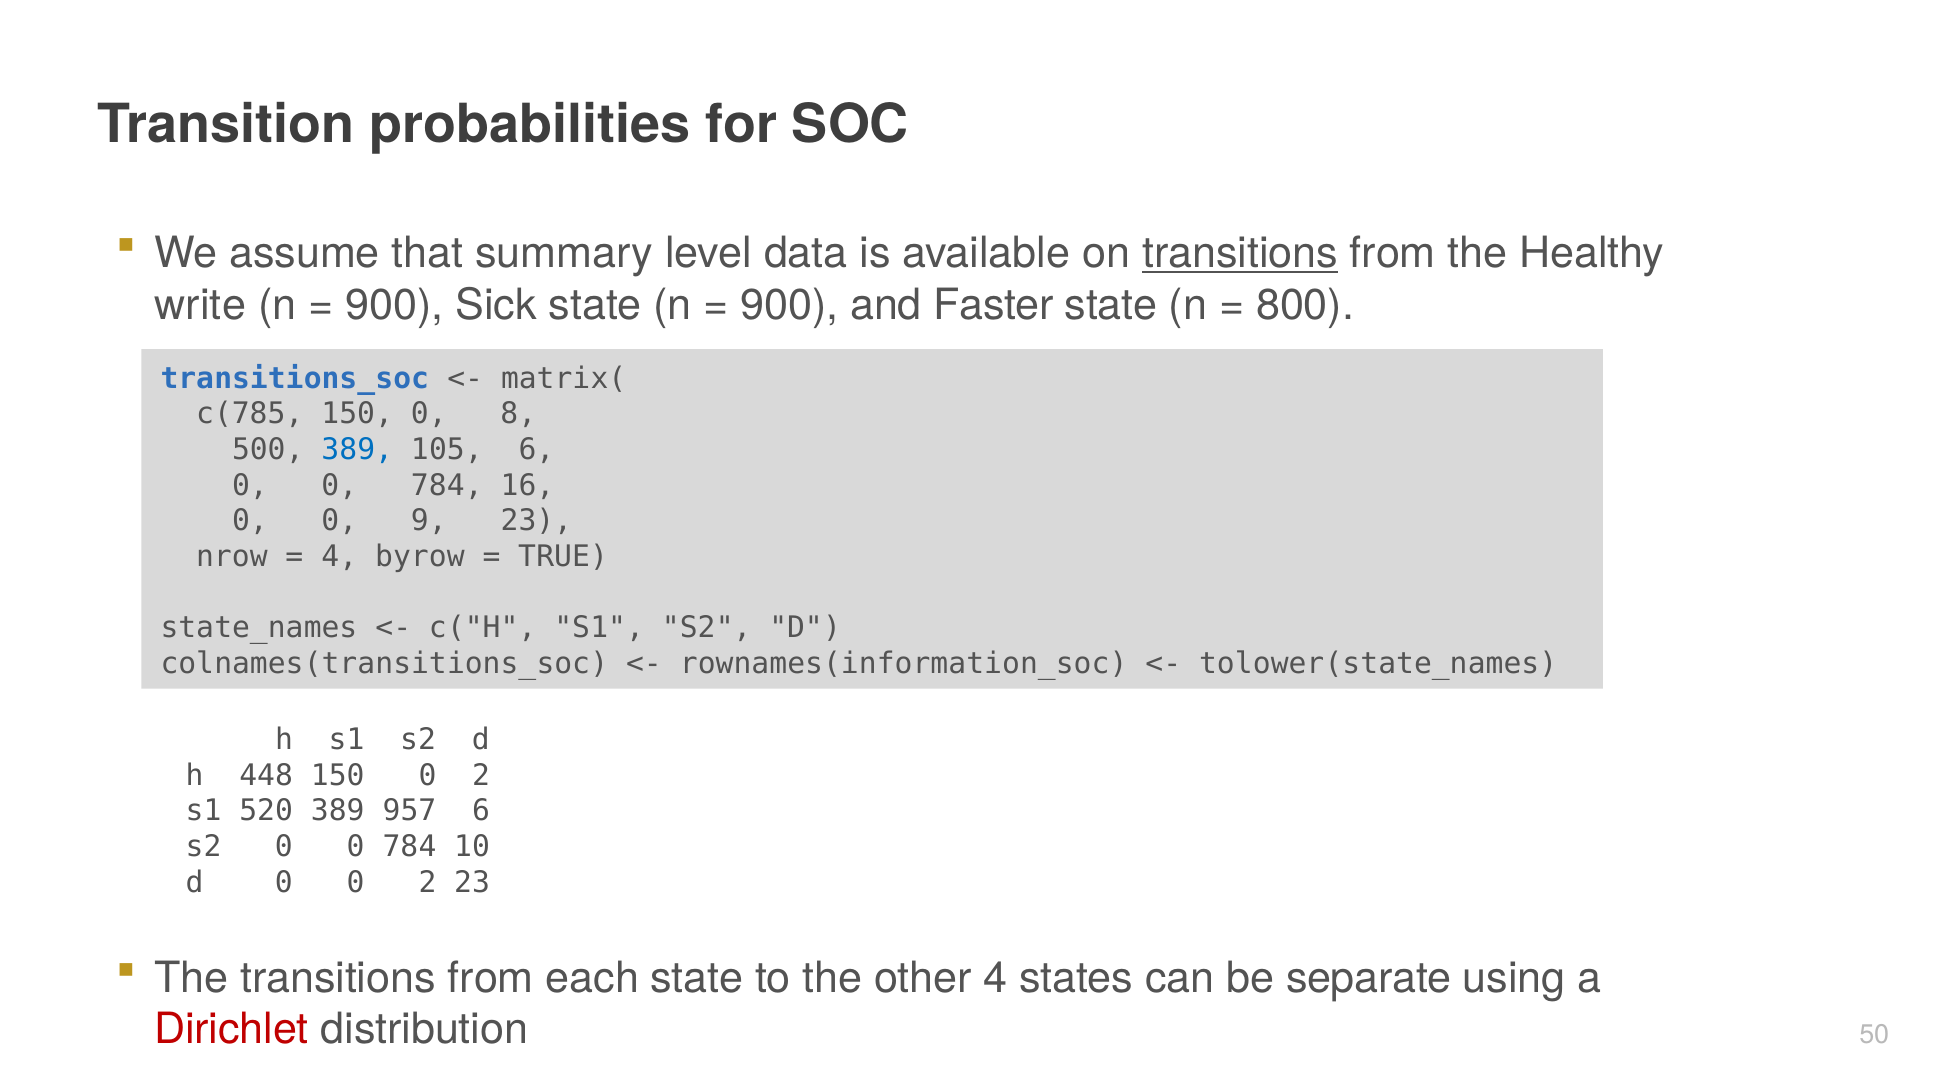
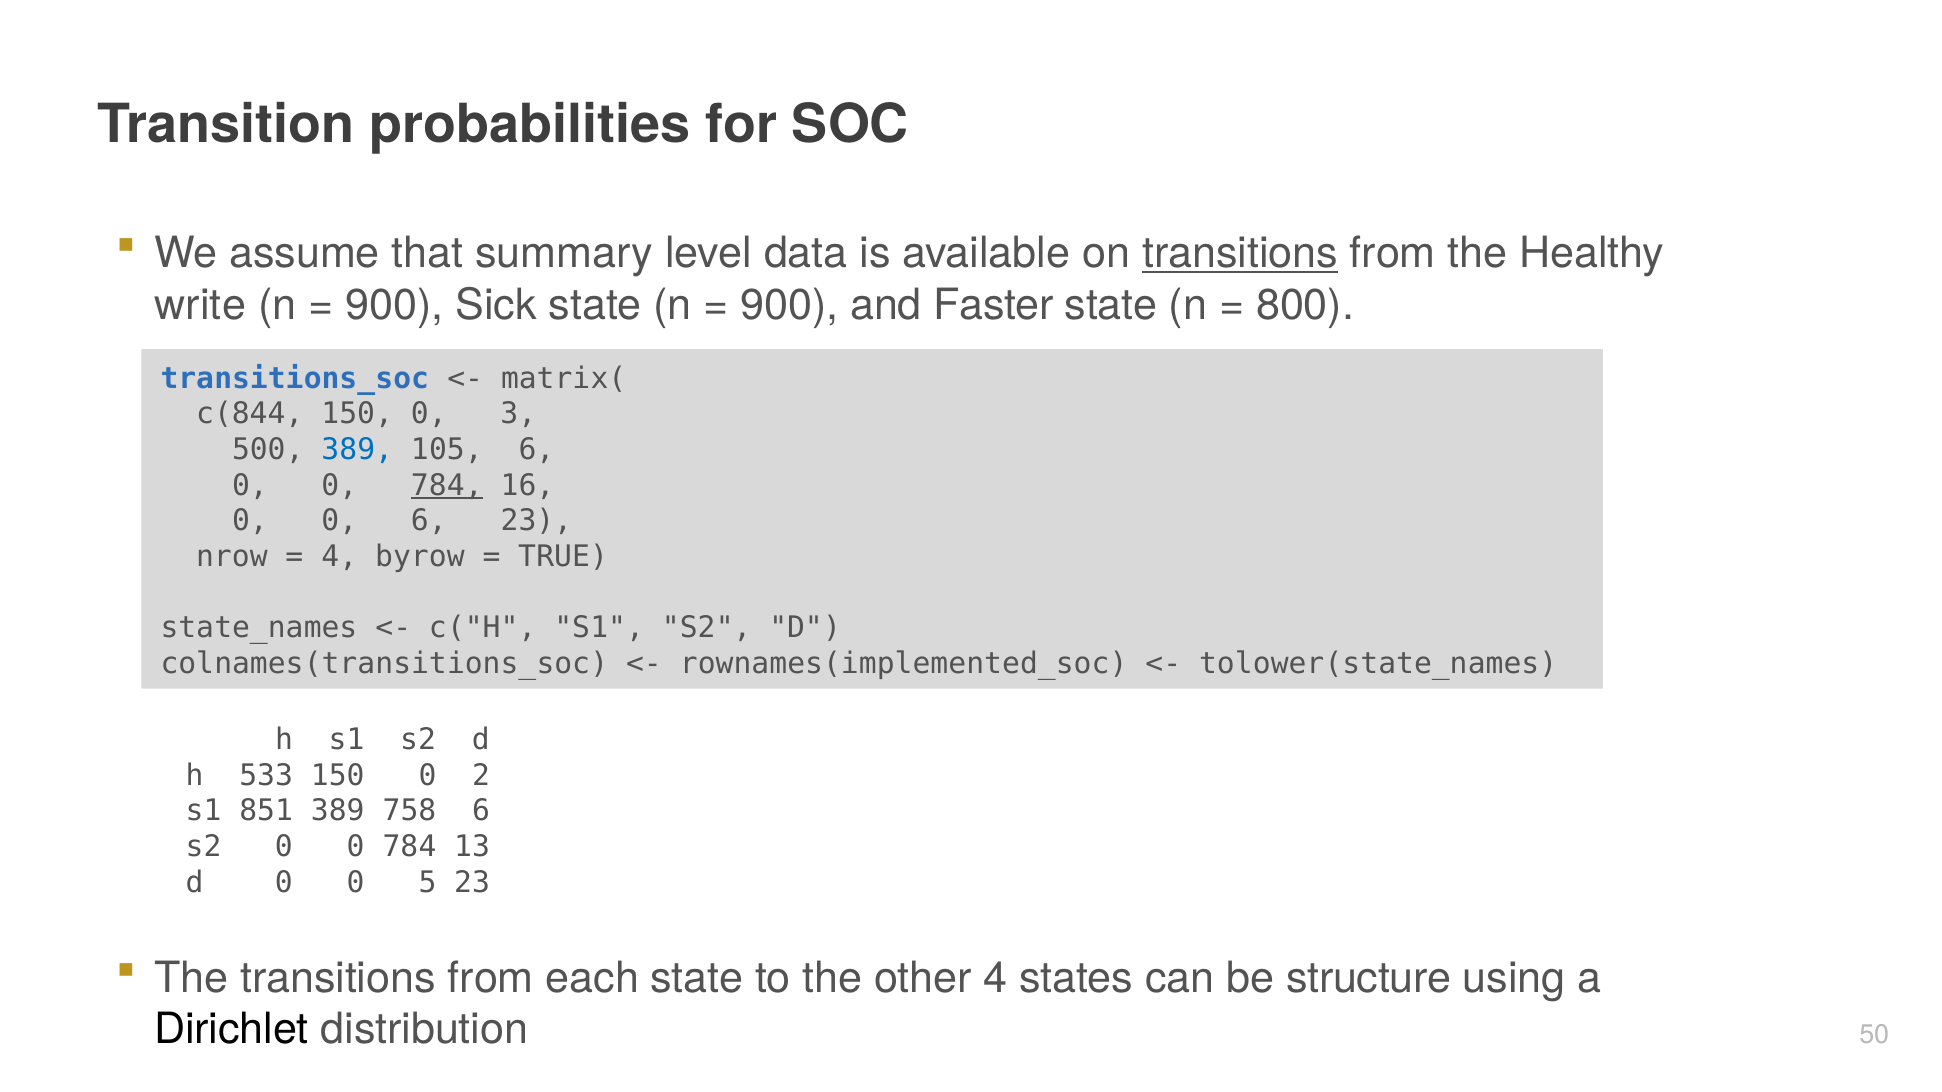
c(785: c(785 -> c(844 (250, 414)
8: 8 -> 3 (518, 414)
784 underline: none -> present (447, 485)
0 9: 9 -> 6 (429, 521)
rownames(information_soc: rownames(information_soc -> rownames(implemented_soc (904, 664)
448: 448 -> 533 (266, 776)
520: 520 -> 851 (266, 812)
957: 957 -> 758 (409, 812)
10: 10 -> 13 (472, 847)
0 0 2: 2 -> 5 (427, 883)
separate: separate -> structure (1369, 978)
Dirichlet colour: red -> black (232, 1030)
